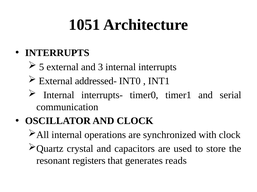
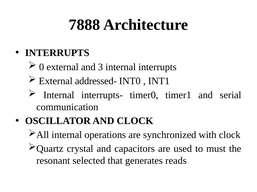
1051: 1051 -> 7888 (84, 25)
5: 5 -> 0 (42, 67)
store: store -> must (216, 149)
registers: registers -> selected (89, 161)
